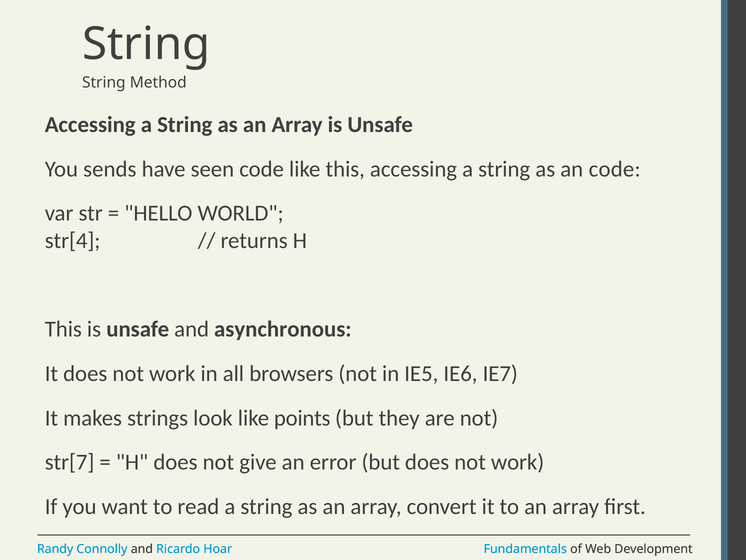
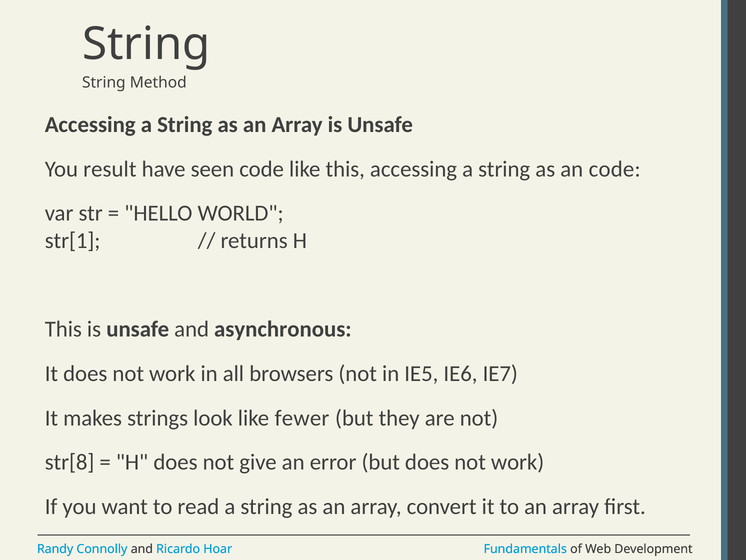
sends: sends -> result (110, 169)
str[4: str[4 -> str[1 (73, 241)
points: points -> fewer (302, 418)
str[7: str[7 -> str[8 (70, 462)
